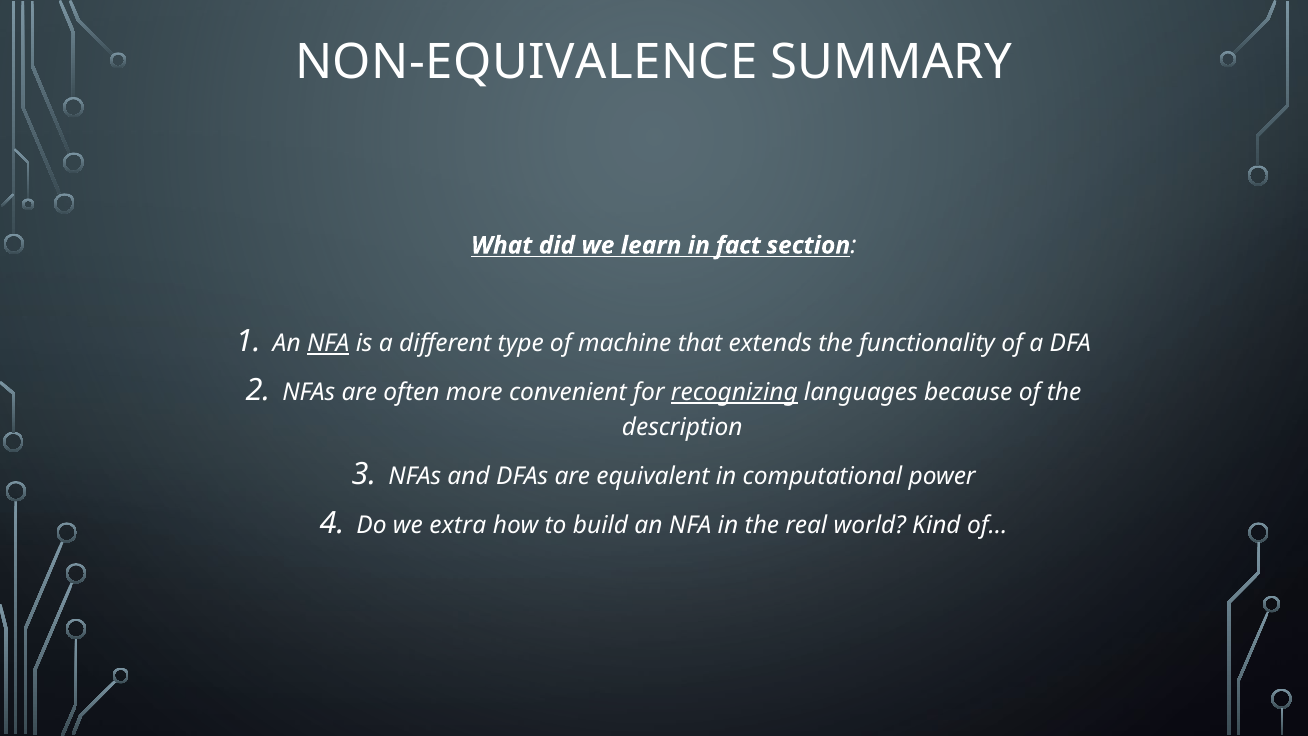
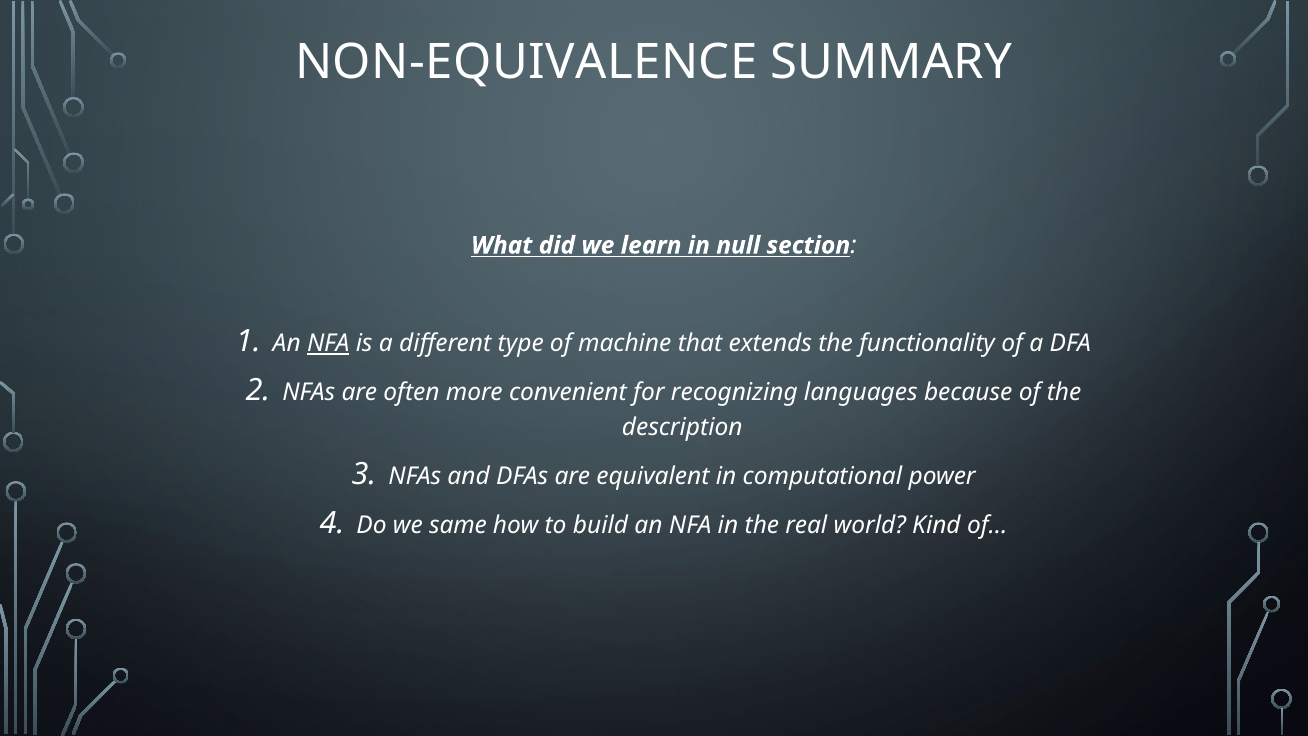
fact: fact -> null (738, 245)
recognizing underline: present -> none (734, 392)
extra: extra -> same (458, 525)
